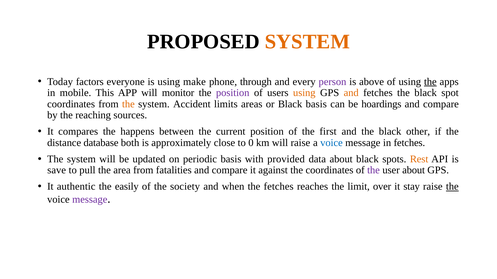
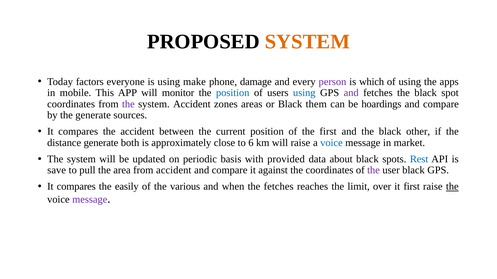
through: through -> damage (256, 82)
above: above -> which (372, 82)
the underline: present -> none (430, 82)
position colour: purple -> blue (233, 93)
using colour: orange -> blue (304, 93)
and colour: orange -> purple (351, 93)
the colour: orange -> purple (128, 104)
limits: limits -> zones (226, 104)
Black basis: basis -> them (316, 104)
the reaching: reaching -> generate (93, 115)
the happens: happens -> accident (137, 132)
distance database: database -> generate (101, 143)
0: 0 -> 6 (251, 143)
in fetches: fetches -> market (409, 143)
Rest colour: orange -> blue (419, 159)
from fatalities: fatalities -> accident (174, 171)
user about: about -> black (414, 171)
authentic: authentic -> compares (76, 187)
society: society -> various (185, 187)
it stay: stay -> first (412, 187)
